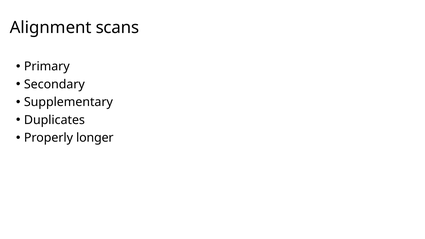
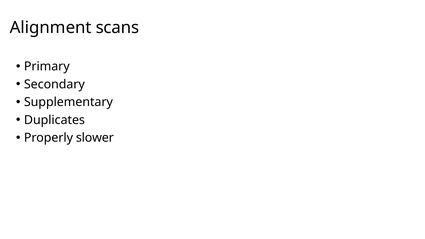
longer: longer -> slower (95, 138)
